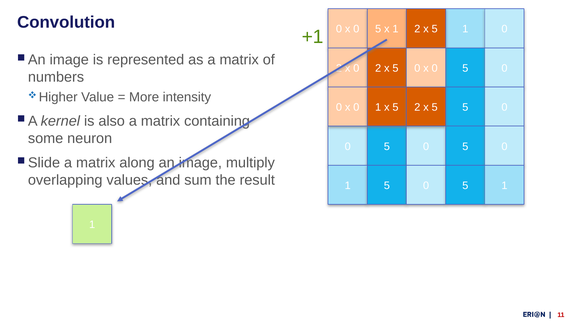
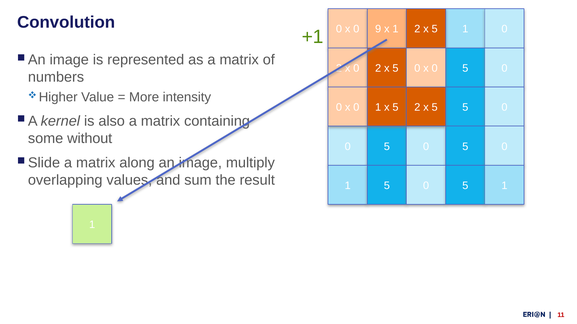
x 0 5: 5 -> 9 (378, 29)
neuron: neuron -> without (90, 139)
